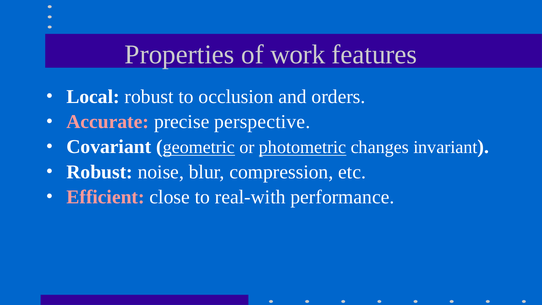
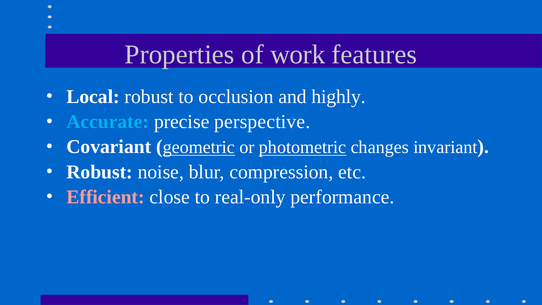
orders: orders -> highly (339, 97)
Accurate colour: pink -> light blue (108, 122)
real-with: real-with -> real-only (250, 197)
